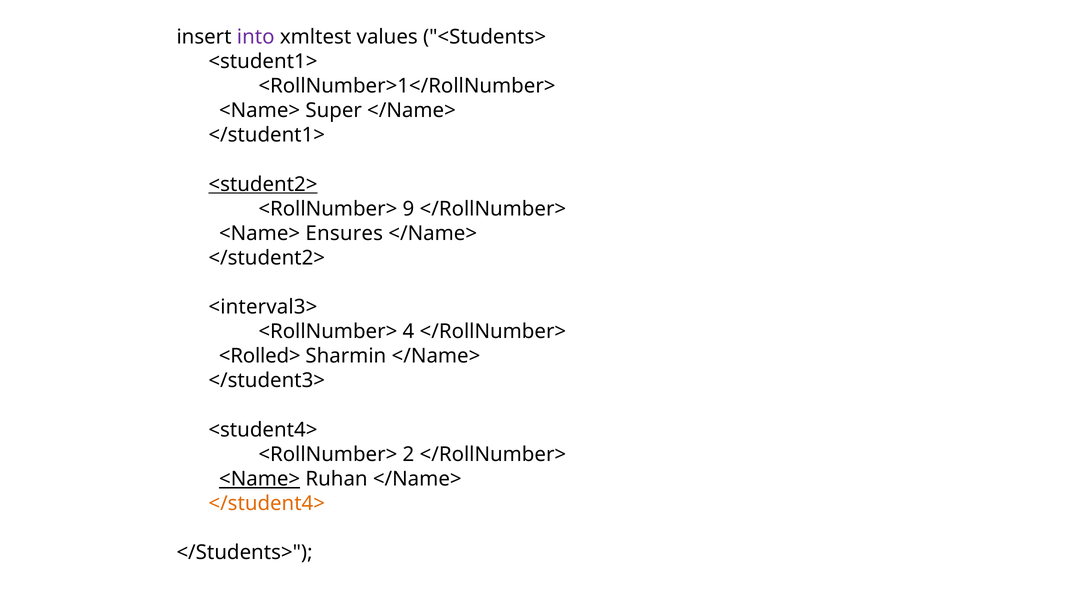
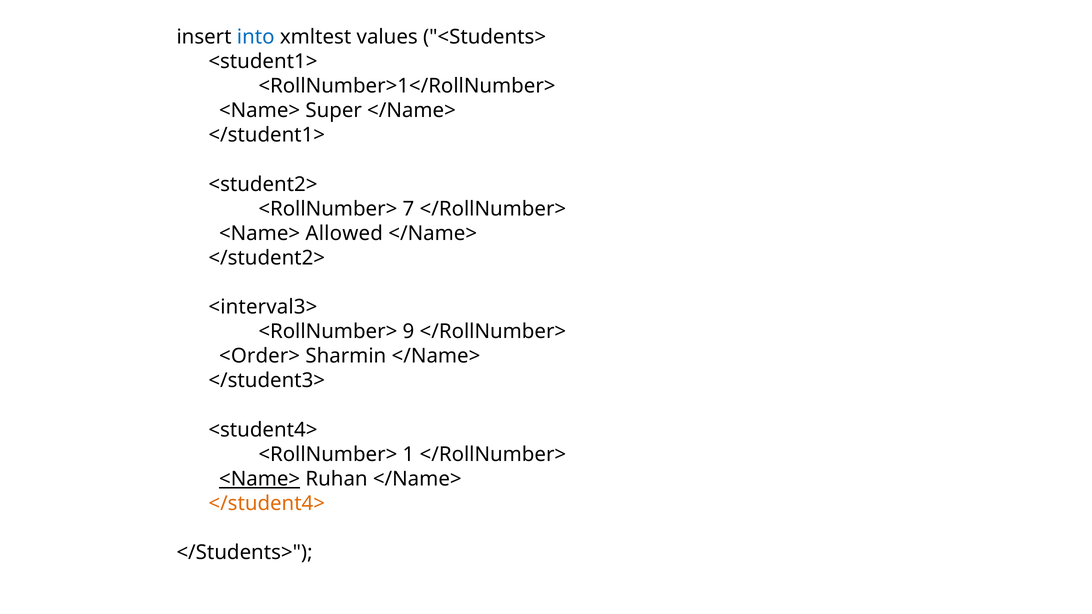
into colour: purple -> blue (256, 37)
<student2> underline: present -> none (263, 184)
9: 9 -> 7 (408, 209)
Ensures: Ensures -> Allowed (344, 233)
4: 4 -> 9 (408, 332)
<Rolled>: <Rolled> -> <Order> (260, 356)
2: 2 -> 1 (408, 455)
